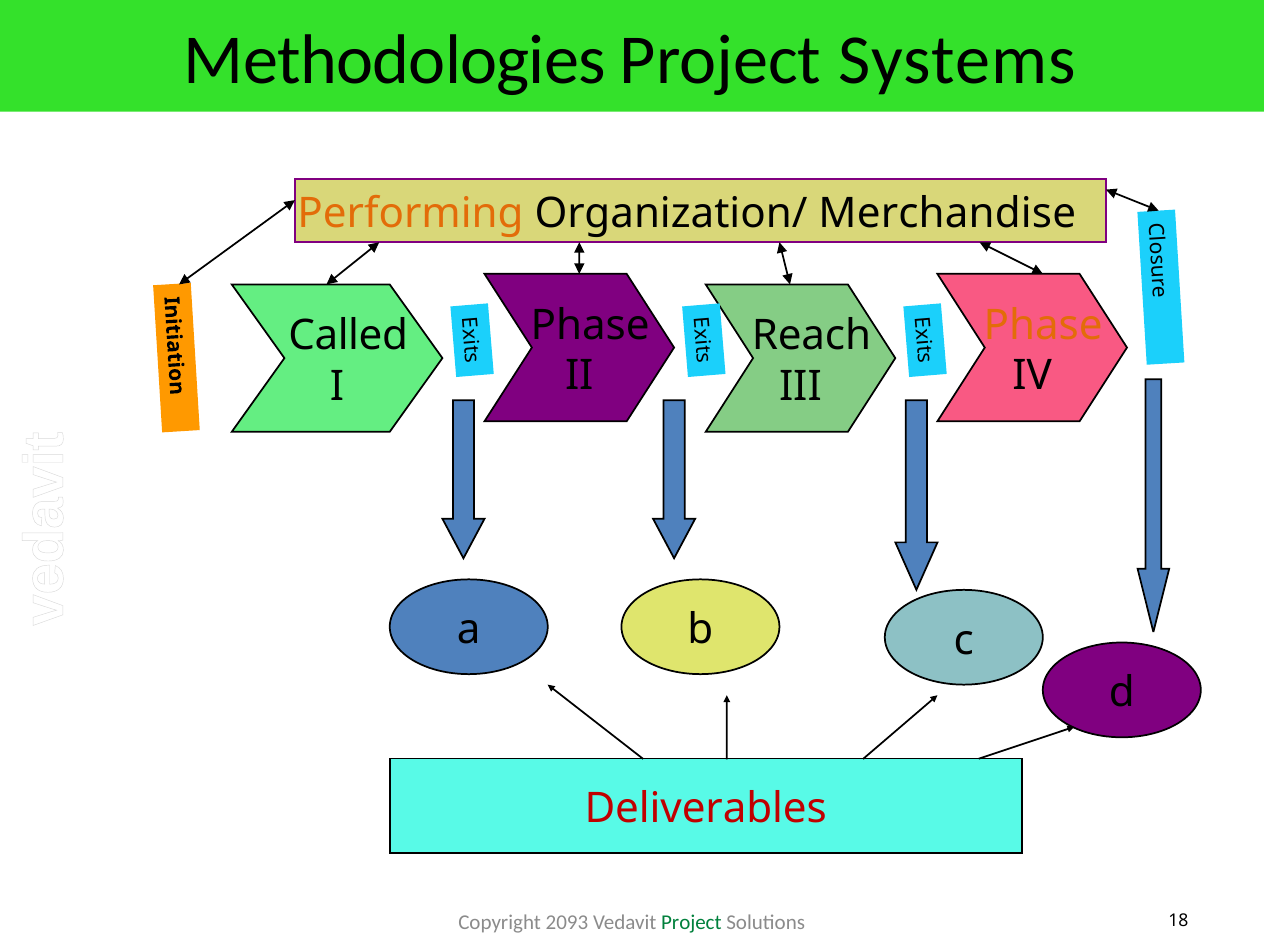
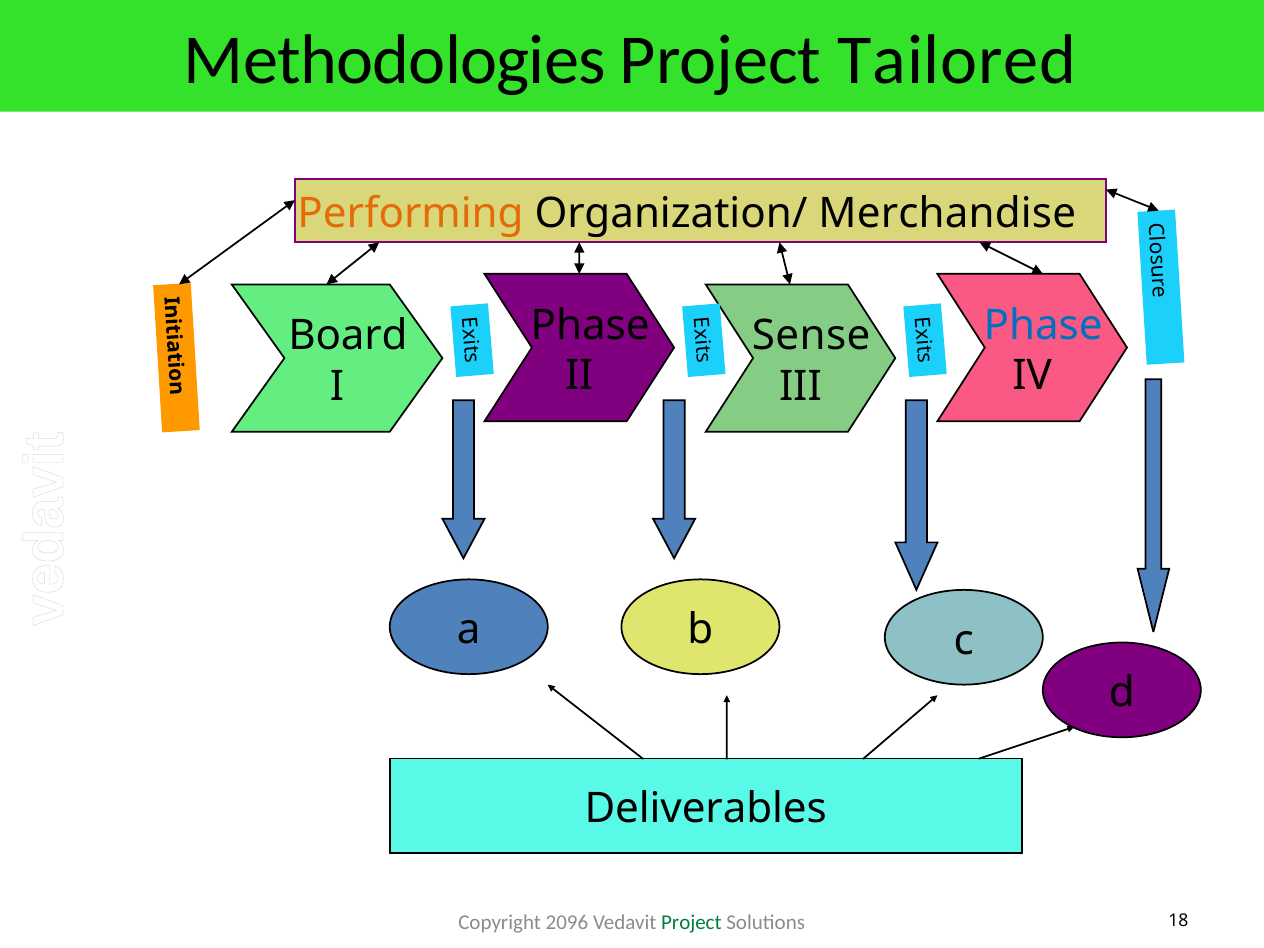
Systems: Systems -> Tailored (957, 61)
Phase colour: orange -> blue (1043, 325)
Called: Called -> Board (348, 336)
Reach: Reach -> Sense (811, 336)
Deliverables colour: red -> black (706, 809)
2093: 2093 -> 2096 (567, 922)
